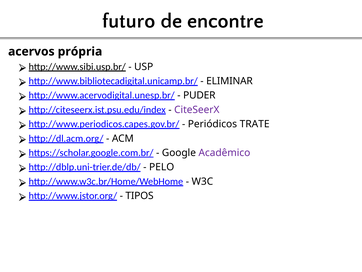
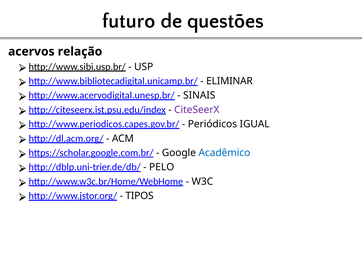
encontre: encontre -> questões (225, 21)
própria: própria -> relação (80, 51)
PUDER: PUDER -> SINAIS (199, 95)
TRATE: TRATE -> IGUAL (255, 124)
Acadêmico colour: purple -> blue (224, 153)
